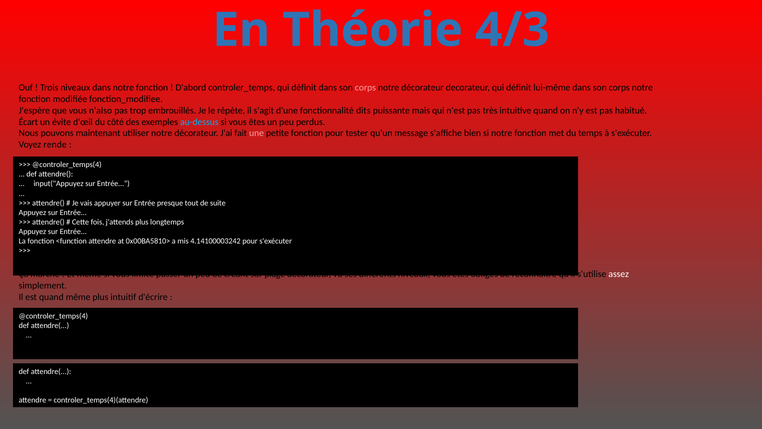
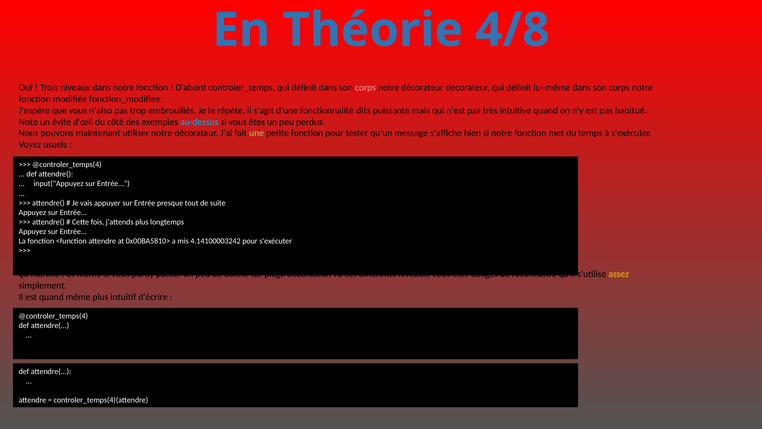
4/3: 4/3 -> 4/8 (512, 30)
Écart: Écart -> Note (28, 122)
une colour: pink -> light green (257, 133)
rende: rende -> usuels (55, 145)
limité: limité -> purity (143, 274)
créant: créant -> define (236, 274)
assez colour: white -> yellow (619, 274)
